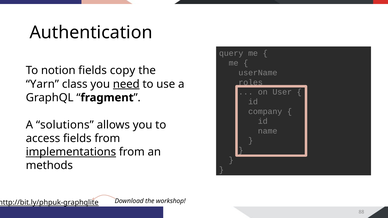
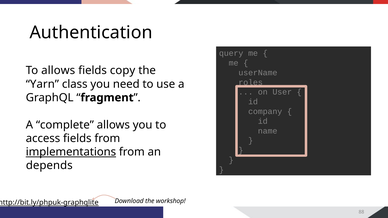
To notion: notion -> allows (58, 71)
need underline: present -> none (126, 84)
solutions: solutions -> complete (65, 125)
methods: methods -> depends (49, 166)
